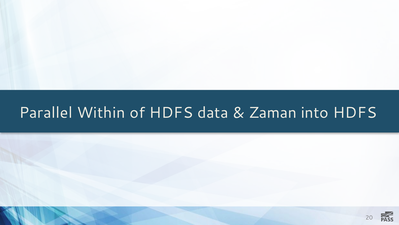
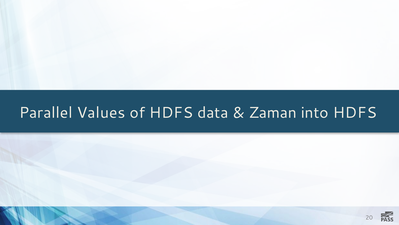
Within: Within -> Values (101, 112)
